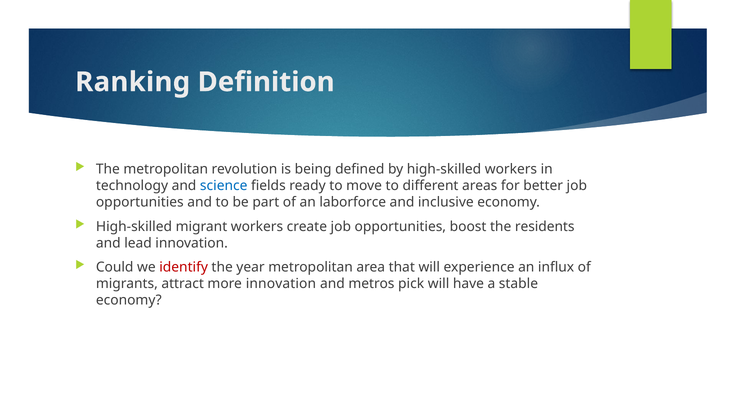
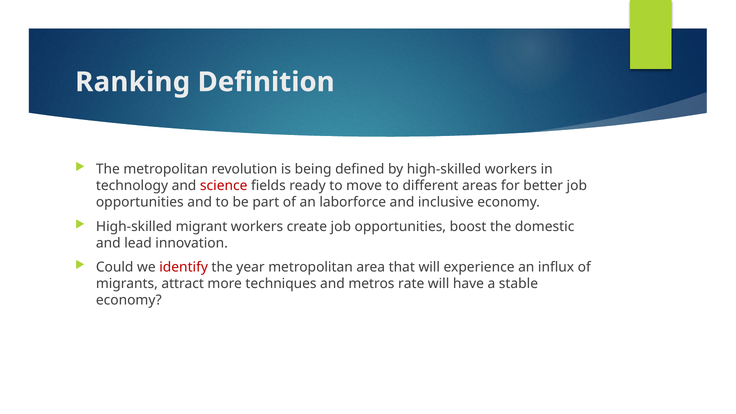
science colour: blue -> red (224, 186)
residents: residents -> domestic (545, 227)
more innovation: innovation -> techniques (281, 284)
pick: pick -> rate (411, 284)
